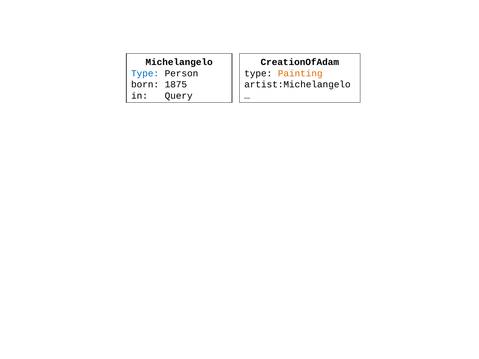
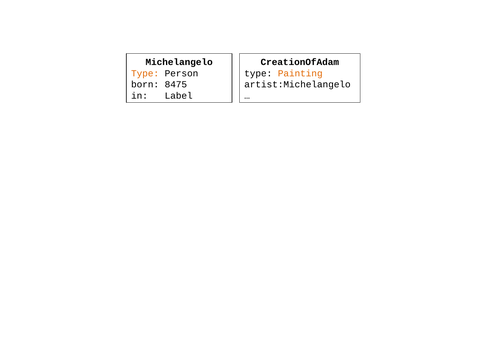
Type colour: blue -> orange (145, 73)
1875: 1875 -> 8475 (176, 85)
Query: Query -> Label (179, 96)
